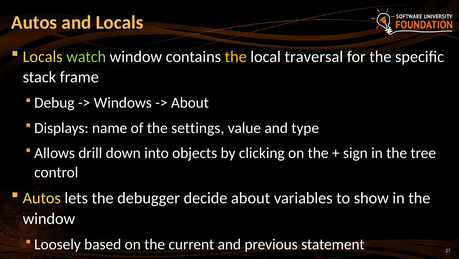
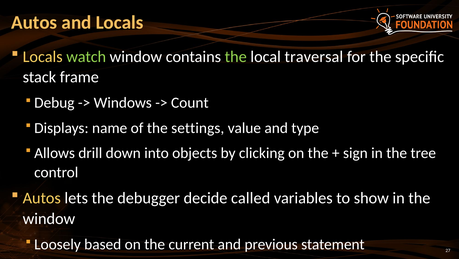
the colour: yellow -> light green (236, 57)
About: About -> Count (190, 103)
decide about: about -> called (251, 198)
